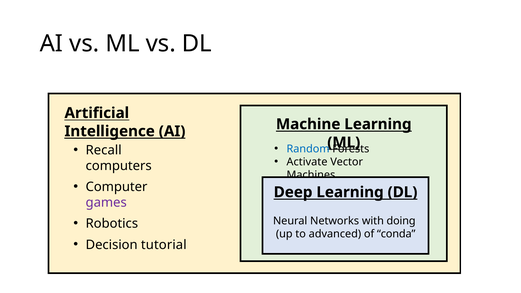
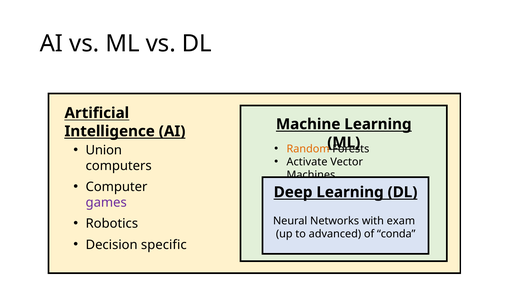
Random colour: blue -> orange (308, 149)
Recall: Recall -> Union (104, 150)
doing: doing -> exam (401, 221)
tutorial: tutorial -> specific (164, 245)
